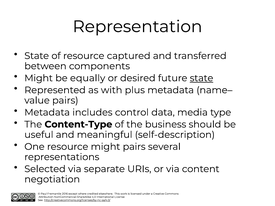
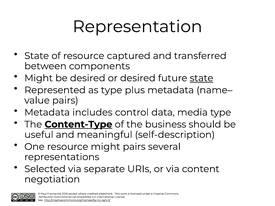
be equally: equally -> desired (88, 78)
as with: with -> type (112, 90)
Content-Type underline: none -> present (78, 125)
